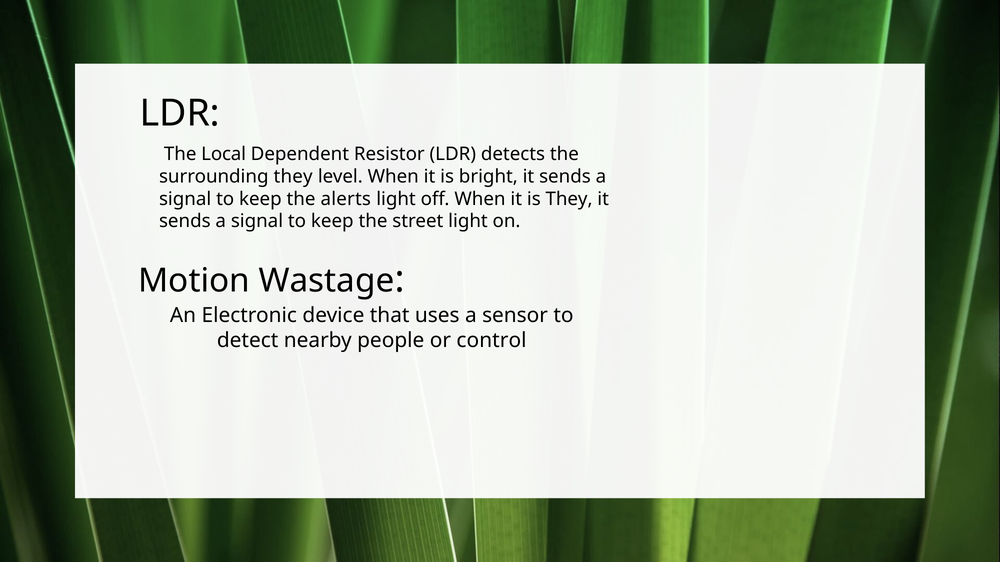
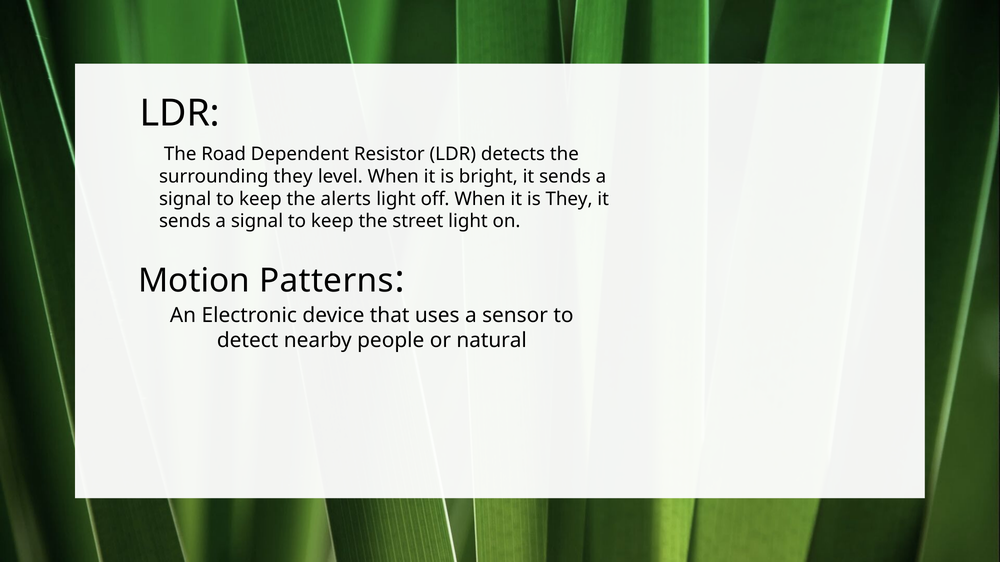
Local: Local -> Road (224, 154)
Wastage: Wastage -> Patterns (326, 281)
control: control -> natural (492, 341)
